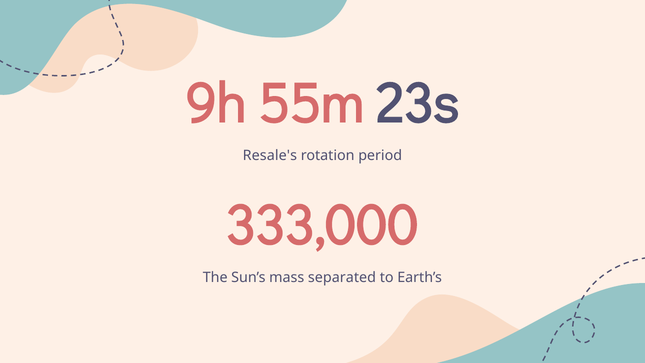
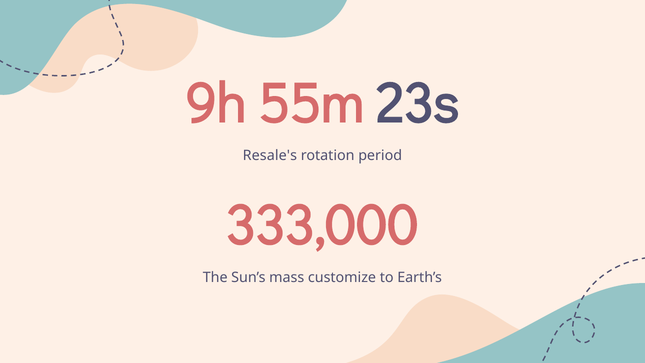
separated: separated -> customize (342, 277)
